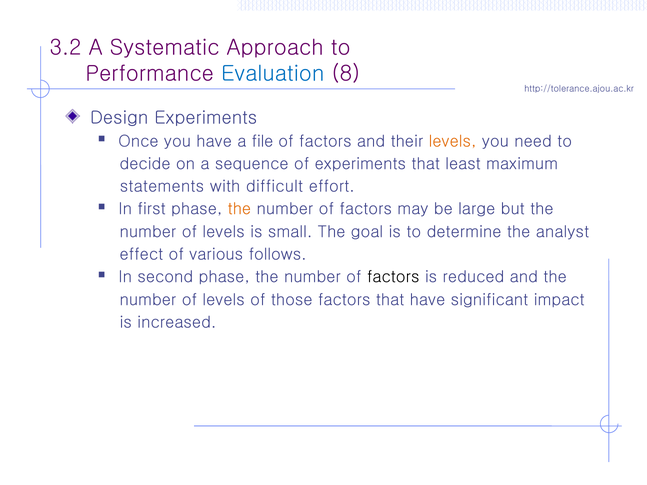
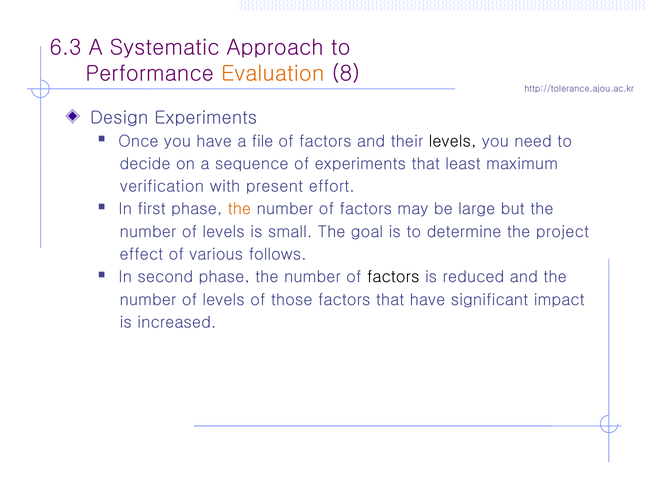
3.2: 3.2 -> 6.3 (66, 48)
Evaluation colour: blue -> orange (273, 74)
levels colour: orange -> black (453, 141)
statements: statements -> verification (162, 187)
difficult: difficult -> present (275, 187)
analyst: analyst -> project (562, 232)
